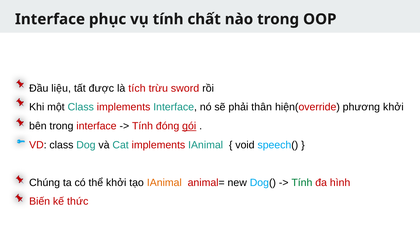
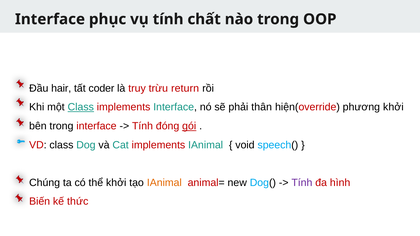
liệu: liệu -> hair (61, 88)
được: được -> coder (101, 88)
tích: tích -> truy (137, 88)
sword: sword -> return (185, 88)
Class underline: none -> present (81, 107)
Tính colour: green -> purple (302, 183)
